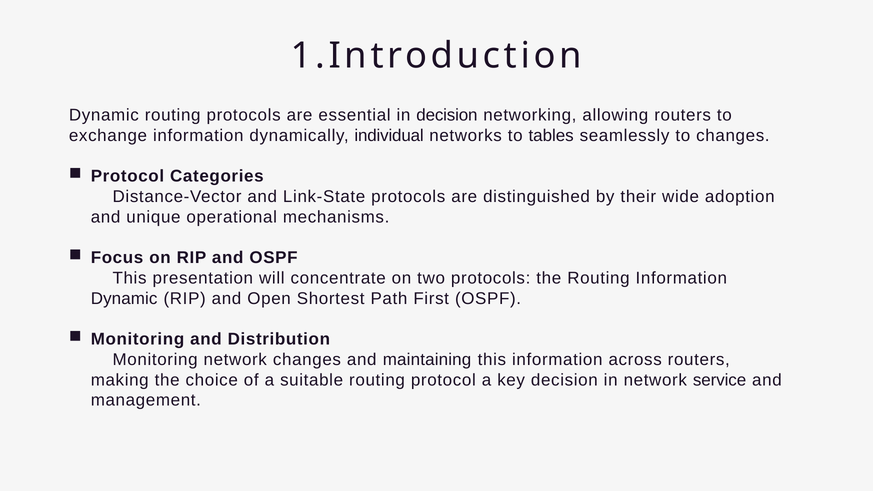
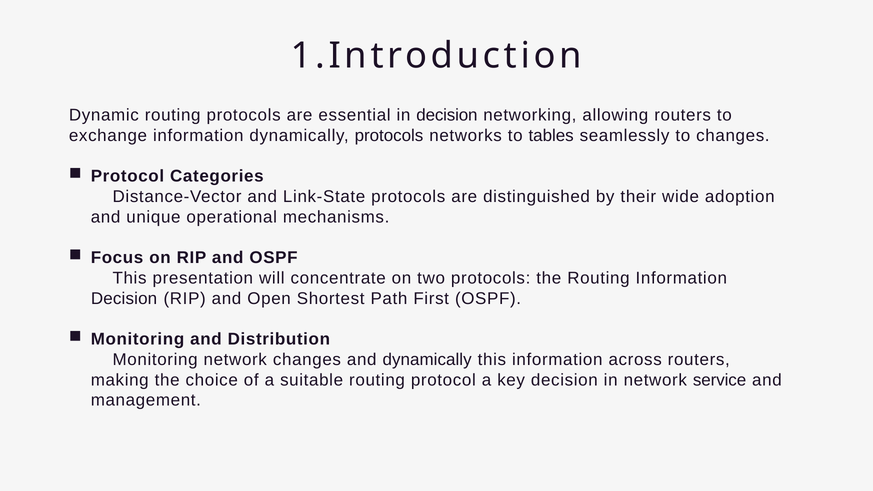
dynamically individual: individual -> protocols (389, 135)
Dynamic: Dynamic -> Decision (124, 298)
and maintaining: maintaining -> dynamically (427, 360)
